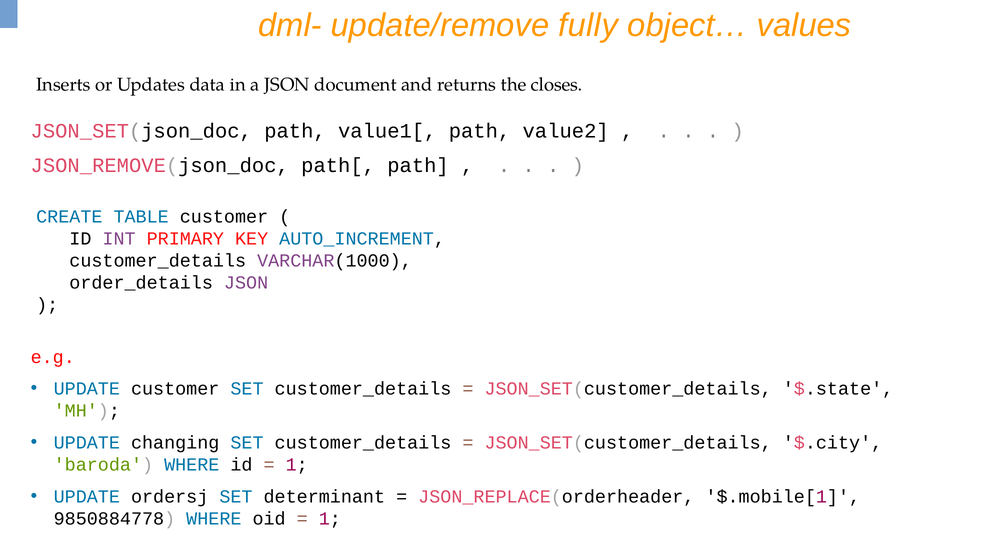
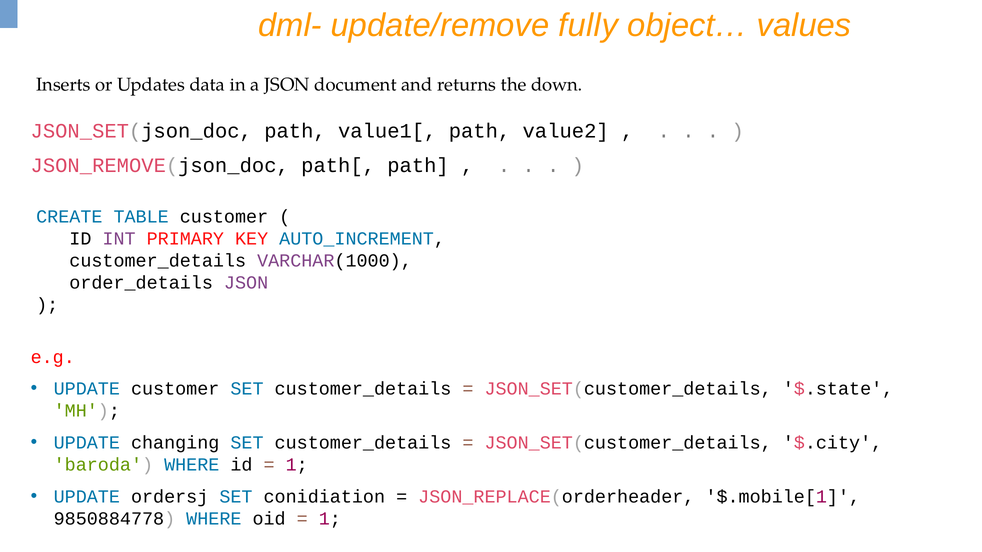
closes: closes -> down (557, 85)
determinant: determinant -> conidiation (324, 497)
